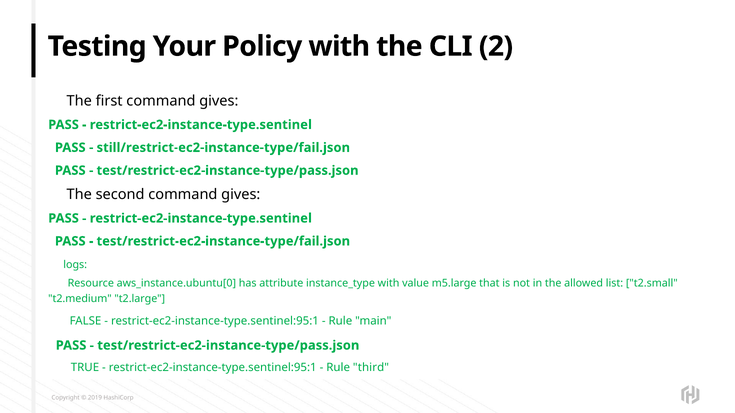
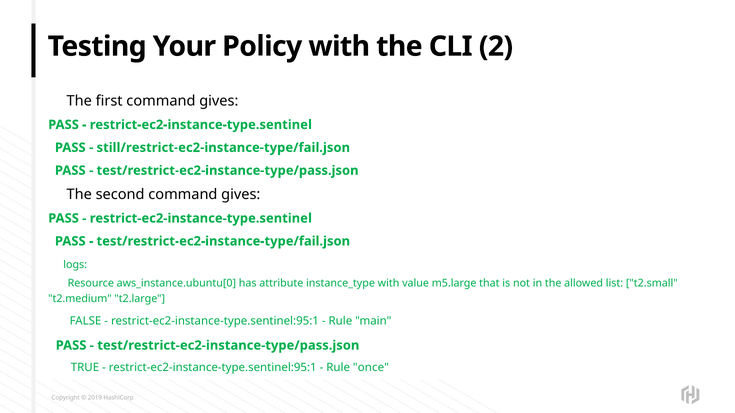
third: third -> once (371, 368)
